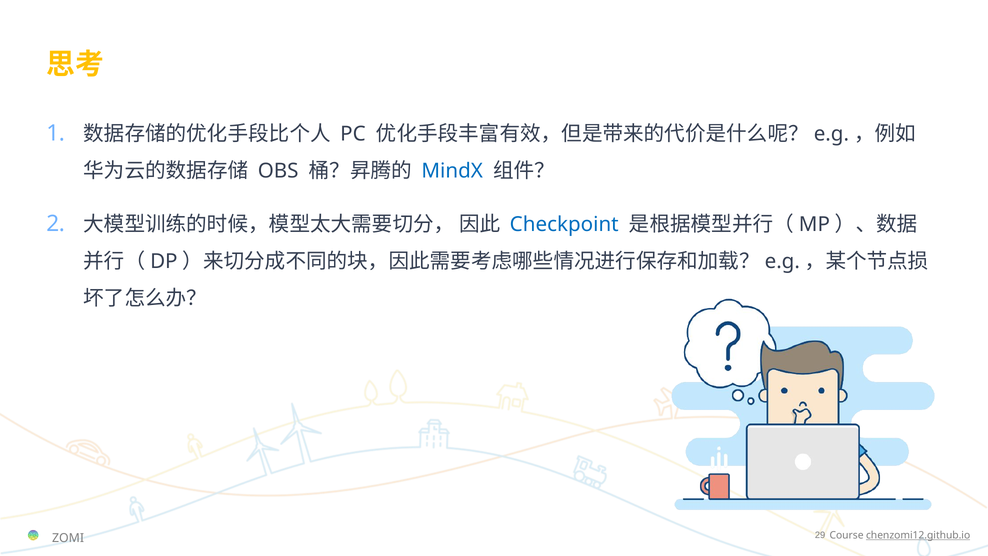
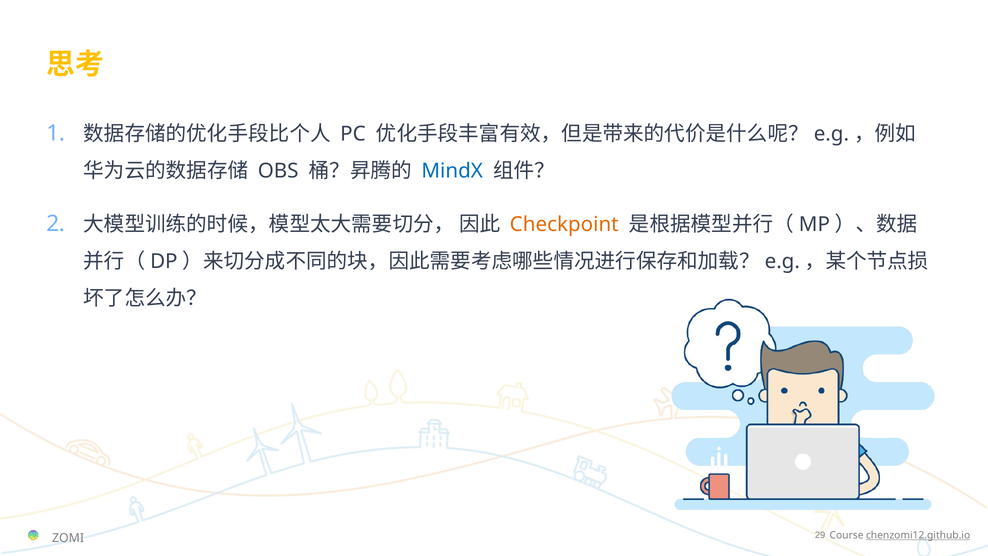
Checkpoint colour: blue -> orange (564, 224)
